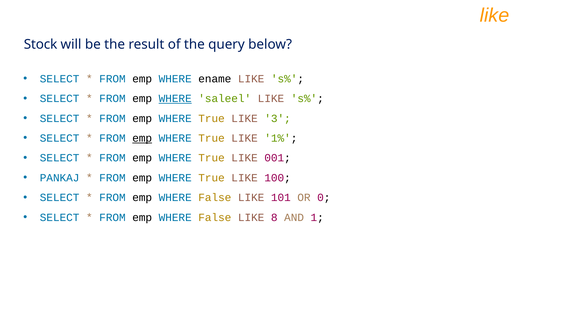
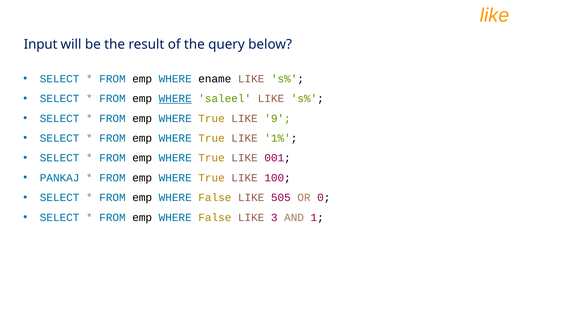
Stock: Stock -> Input (41, 45)
3: 3 -> 9 (278, 118)
emp underline: present -> none (142, 138)
101: 101 -> 505 (281, 198)
8: 8 -> 3 (274, 218)
